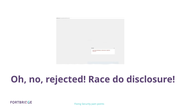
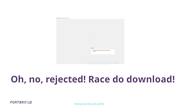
disclosure: disclosure -> download (151, 80)
